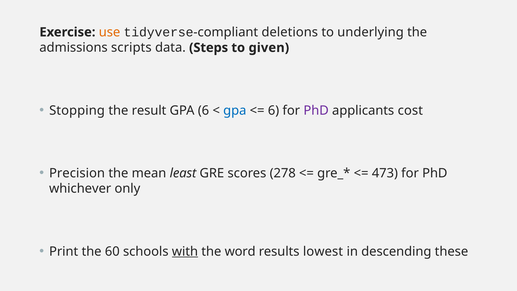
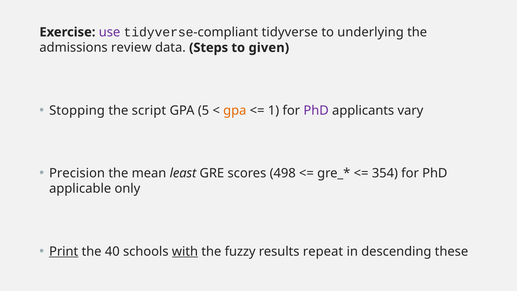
use colour: orange -> purple (110, 32)
deletions: deletions -> tidyverse (290, 32)
scripts: scripts -> review (131, 48)
result: result -> script (149, 110)
GPA 6: 6 -> 5 (203, 110)
gpa colour: blue -> orange (235, 110)
6: 6 -> 1 (273, 110)
cost: cost -> vary (410, 110)
278: 278 -> 498 (283, 173)
473: 473 -> 354 (385, 173)
whichever: whichever -> applicable (80, 189)
Print underline: none -> present (64, 251)
60: 60 -> 40 (112, 251)
word: word -> fuzzy (240, 251)
lowest: lowest -> repeat (323, 251)
